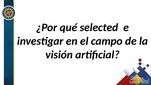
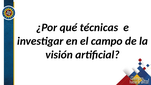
selected: selected -> técnicas (99, 27)
